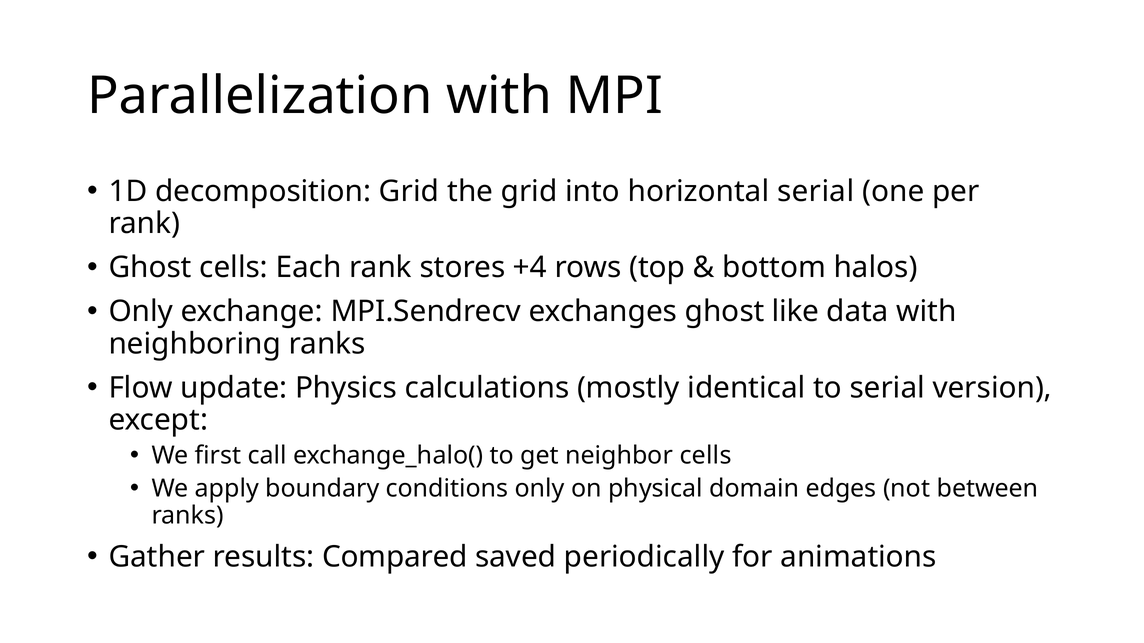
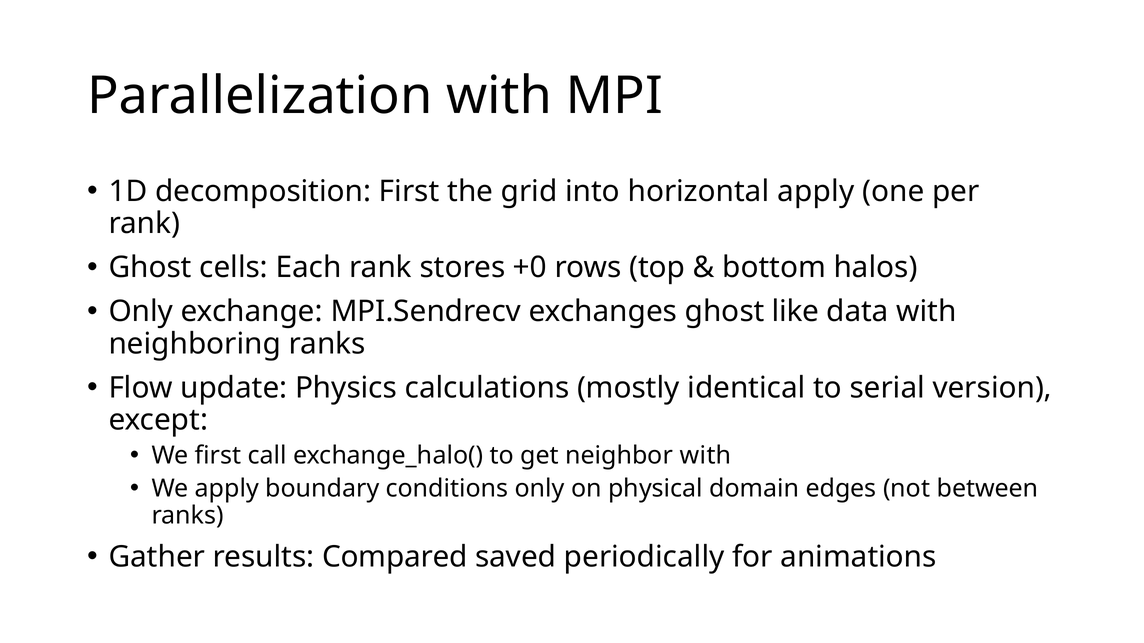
decomposition Grid: Grid -> First (409, 191)
horizontal serial: serial -> apply (816, 191)
+4: +4 -> +0 (530, 268)
neighbor cells: cells -> with (706, 456)
